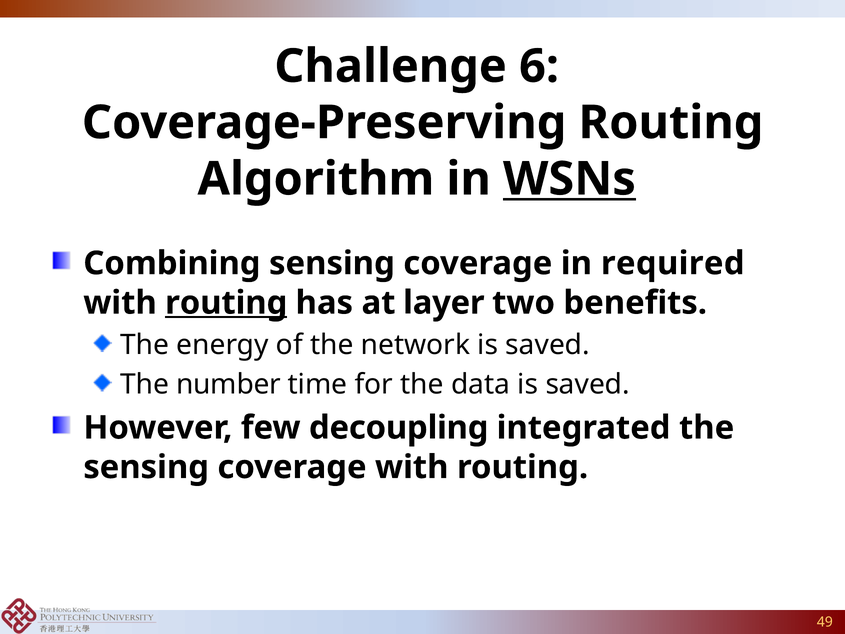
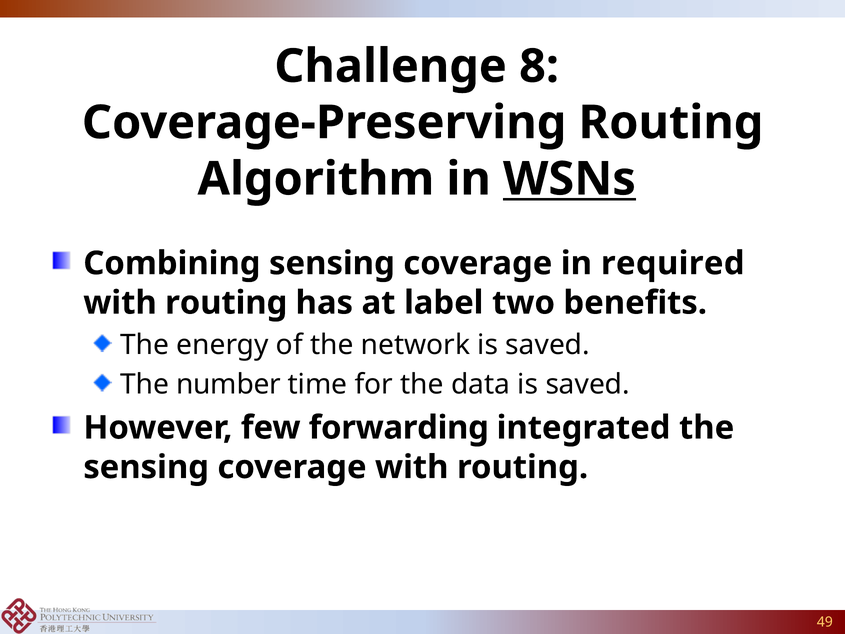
6: 6 -> 8 (539, 66)
routing underline: present -> none (226, 303)
layer: layer -> label (444, 303)
decoupling: decoupling -> forwarding (399, 428)
